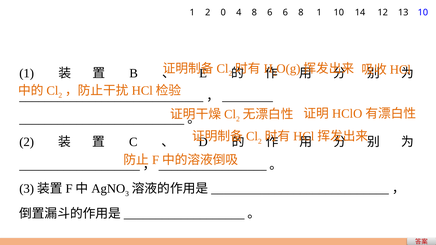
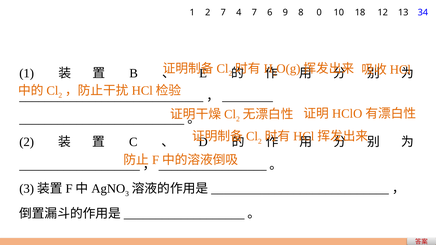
2 0: 0 -> 7 (223, 13)
4 8: 8 -> 7 (254, 13)
6 6: 6 -> 9 (285, 13)
8 1: 1 -> 0 (319, 13)
14: 14 -> 18 (360, 13)
13 10: 10 -> 34 (423, 13)
